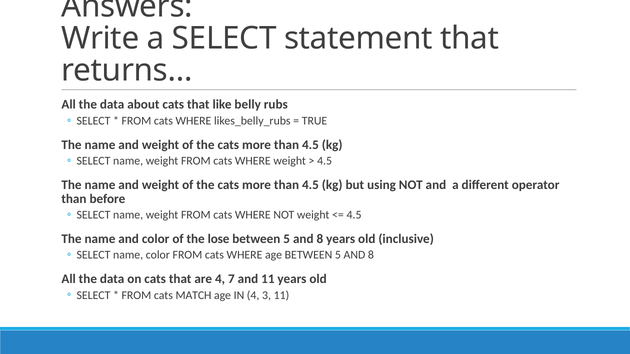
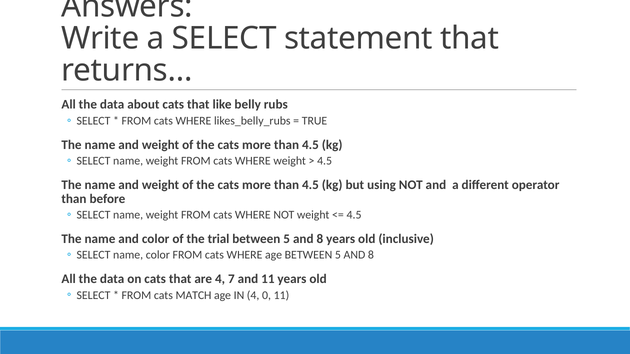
lose: lose -> trial (219, 239)
3: 3 -> 0 (266, 295)
